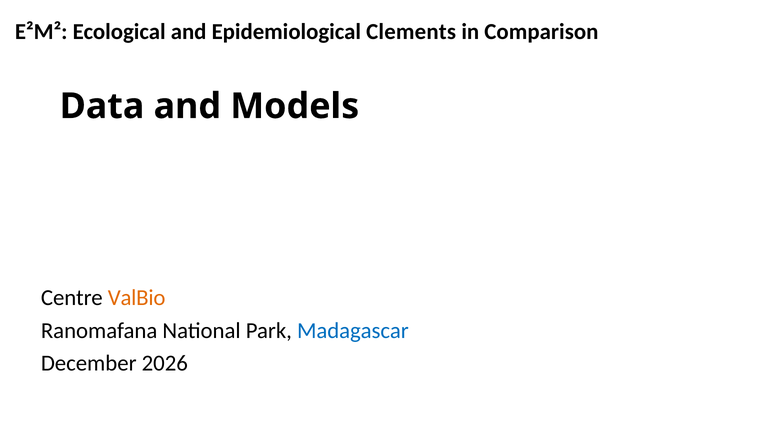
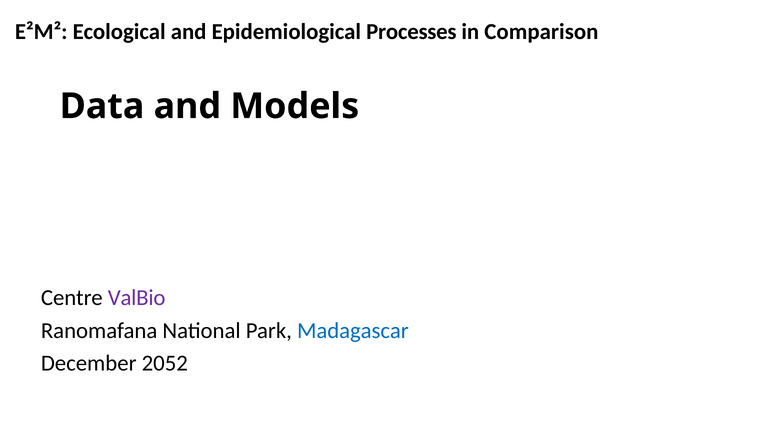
Clements: Clements -> Processes (411, 32)
ValBio colour: orange -> purple (137, 298)
2026: 2026 -> 2052 (165, 363)
